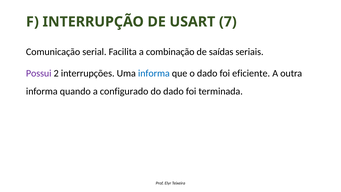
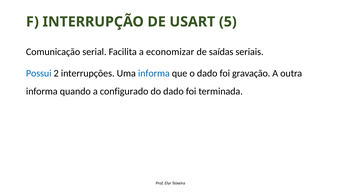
7: 7 -> 5 (228, 22)
combinação: combinação -> economizar (170, 52)
Possui colour: purple -> blue (39, 73)
eficiente: eficiente -> gravação (251, 73)
